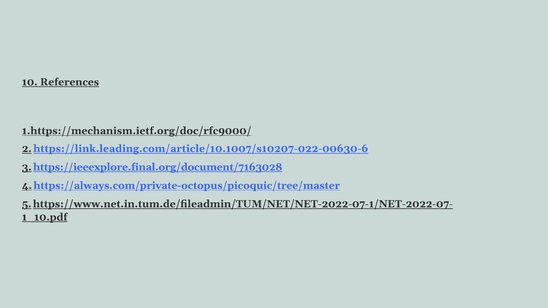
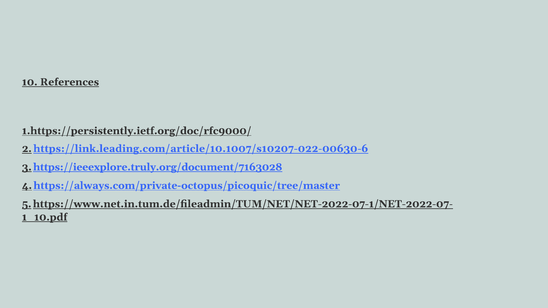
1.https://mechanism.ietf.org/doc/rfc9000/: 1.https://mechanism.ietf.org/doc/rfc9000/ -> 1.https://persistently.ietf.org/doc/rfc9000/ (137, 131)
https://ieeexplore.final.org/document/7163028: https://ieeexplore.final.org/document/7163028 -> https://ieeexplore.truly.org/document/7163028 (158, 167)
